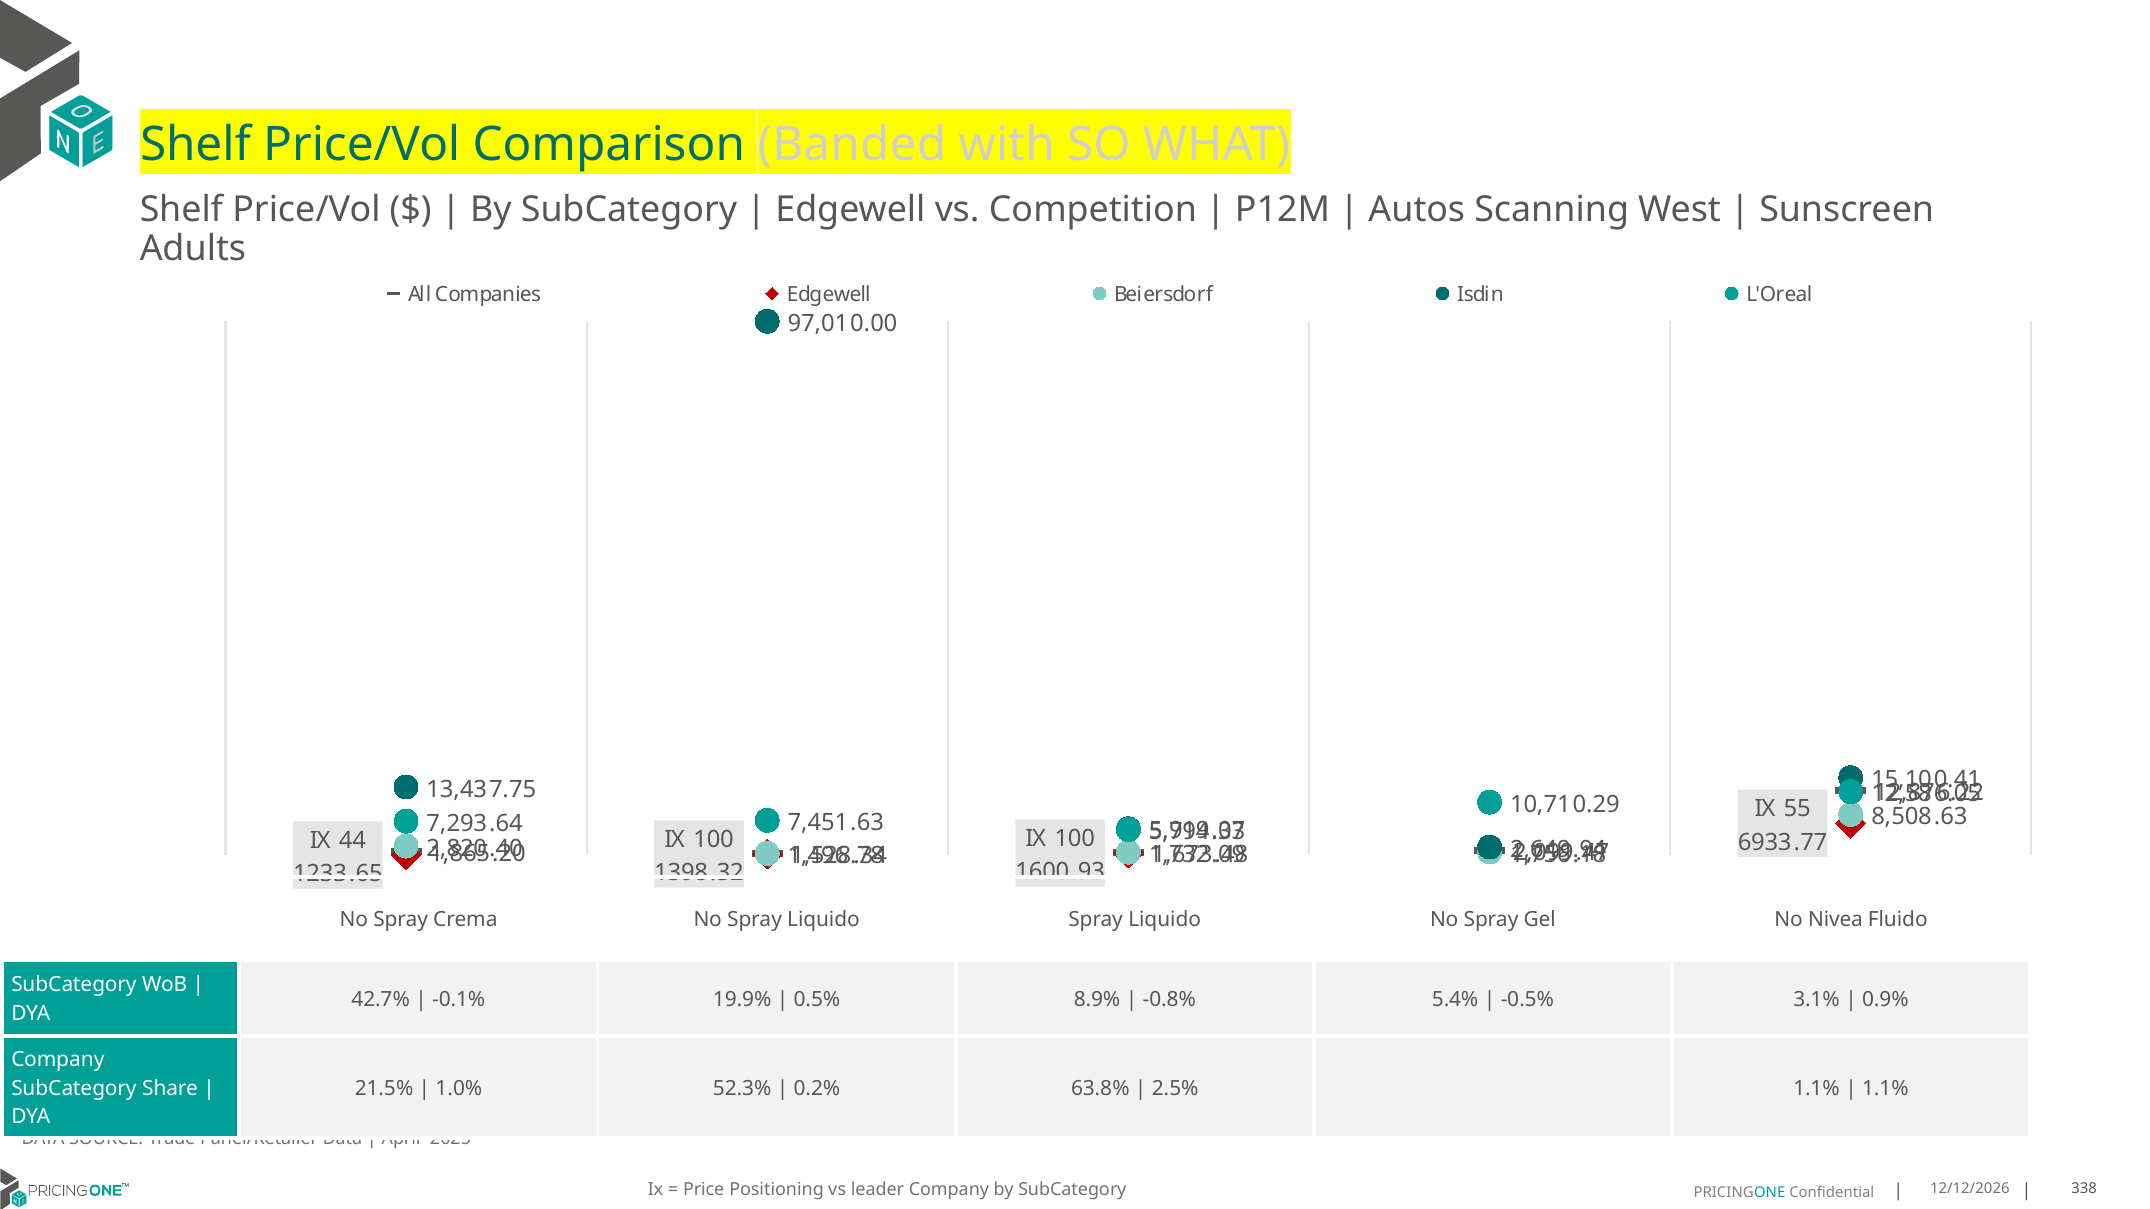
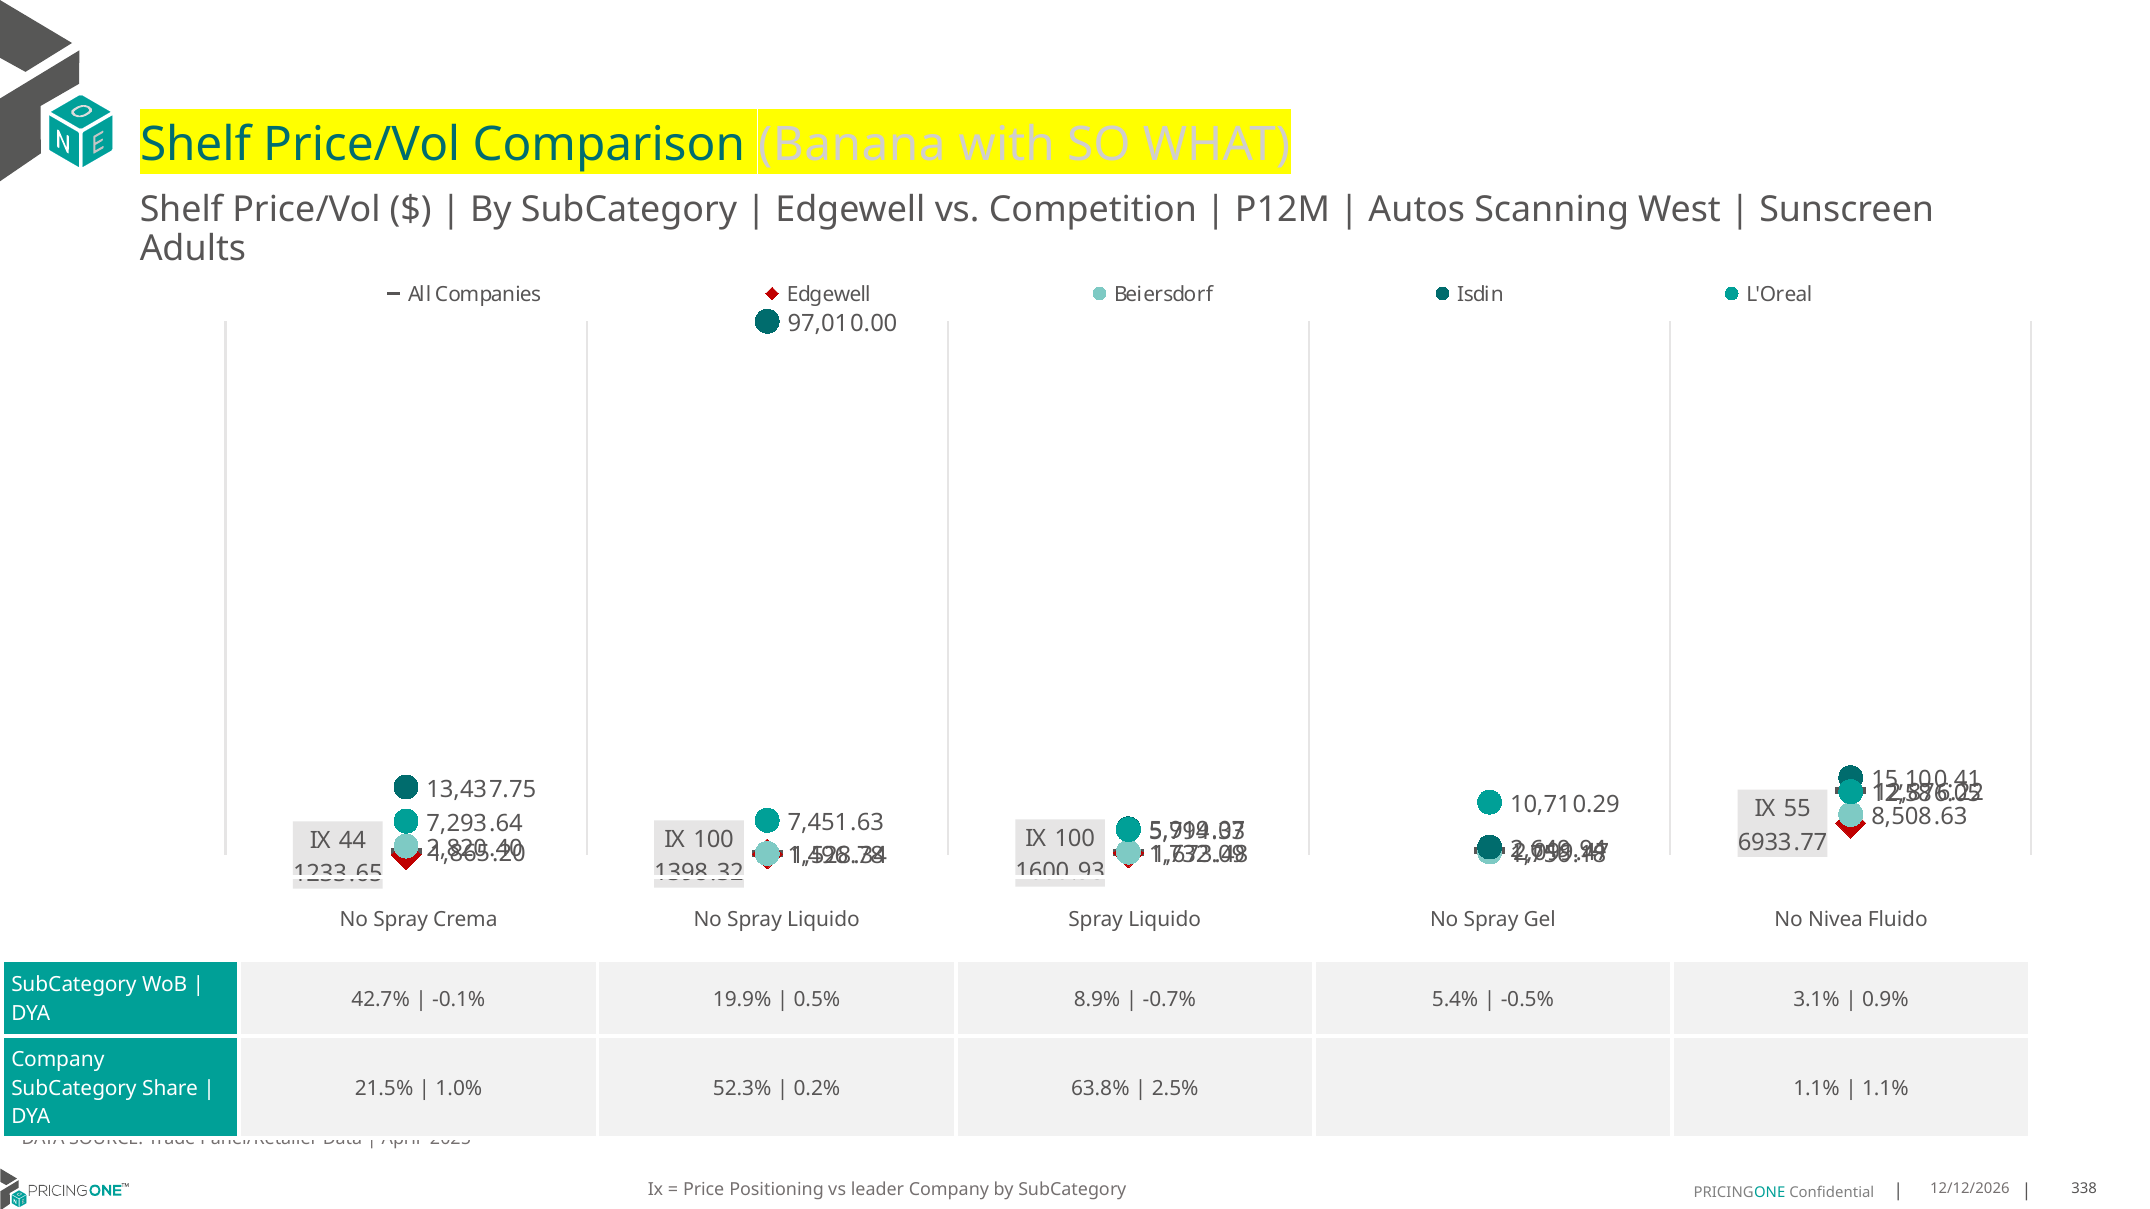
Banded: Banded -> Banana (852, 144)
-0.8%: -0.8% -> -0.7% (1169, 1000)
